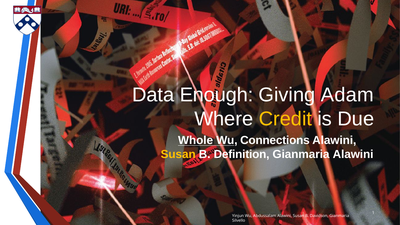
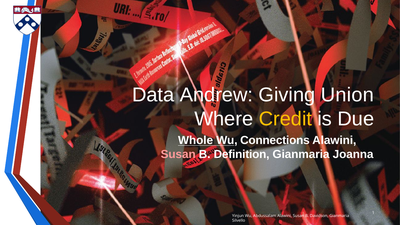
Enough: Enough -> Andrew (216, 95)
Adam: Adam -> Union (347, 95)
Susan colour: yellow -> pink (178, 154)
Gianmaria Alawini: Alawini -> Joanna (353, 154)
